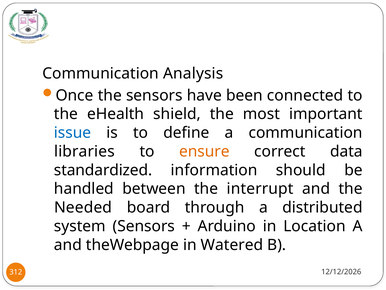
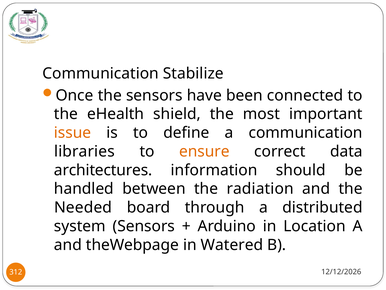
Analysis: Analysis -> Stabilize (193, 73)
issue colour: blue -> orange (73, 133)
standardized: standardized -> architectures (103, 170)
interrupt: interrupt -> radiation (260, 189)
